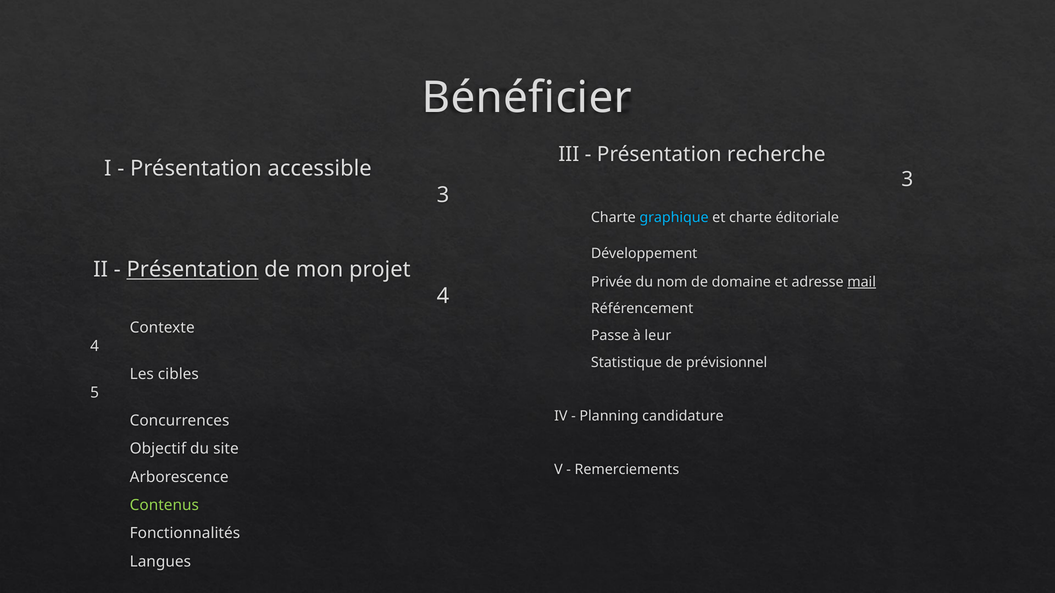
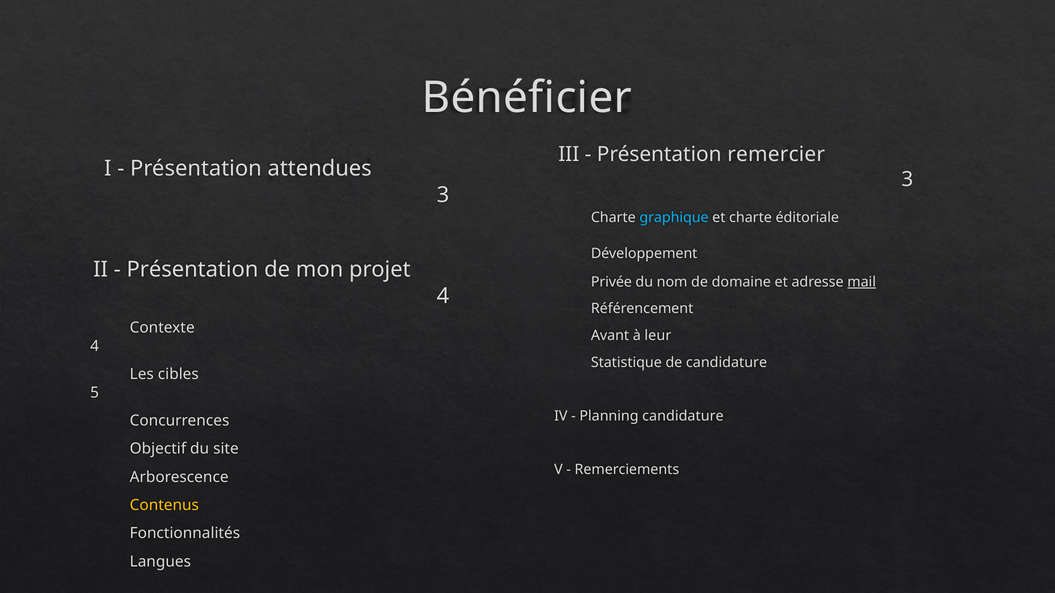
recherche: recherche -> remercier (776, 155)
accessible: accessible -> attendues (320, 169)
Présentation underline: present -> none (192, 270)
Passe: Passe -> Avant (610, 336)
de prévisionnel: prévisionnel -> candidature (727, 363)
Contenus colour: light green -> yellow (164, 506)
